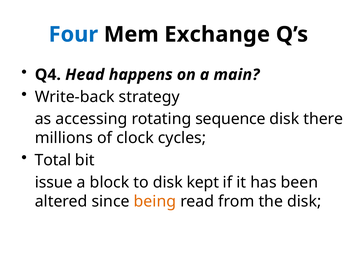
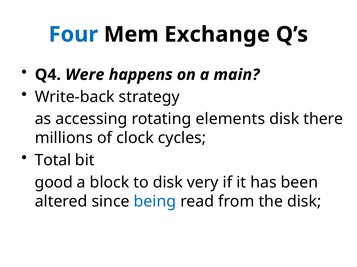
Head: Head -> Were (85, 75)
sequence: sequence -> elements (230, 119)
issue: issue -> good (54, 183)
kept: kept -> very (203, 183)
being colour: orange -> blue (155, 202)
